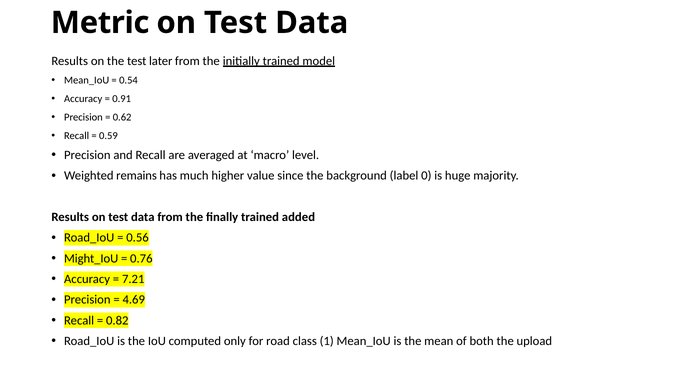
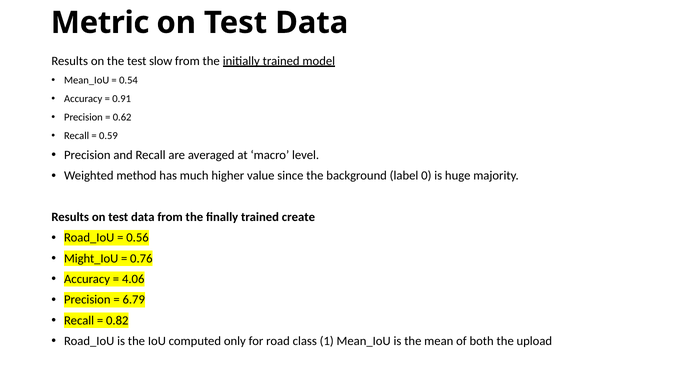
later: later -> slow (161, 61)
remains: remains -> method (137, 176)
added: added -> create (298, 218)
7.21: 7.21 -> 4.06 (133, 280)
4.69: 4.69 -> 6.79 (134, 300)
